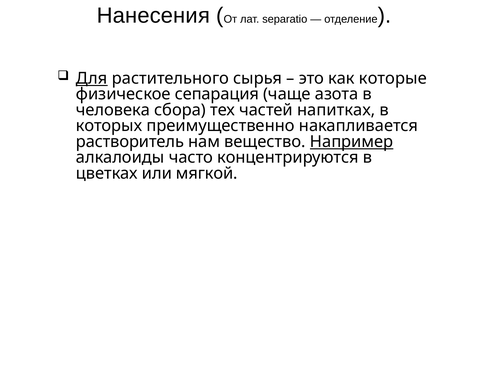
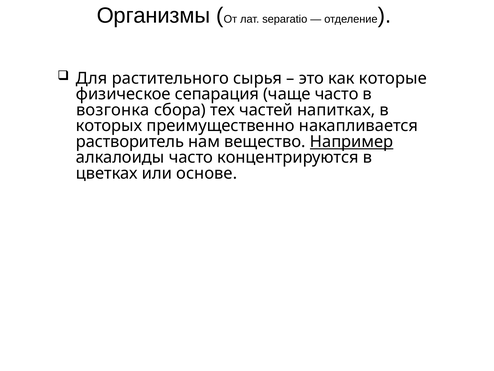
Нанесения: Нанесения -> Организмы (153, 16)
Для underline: present -> none (92, 78)
чаще азота: азота -> часто (337, 94)
человека: человека -> возгонка (113, 110)
мягкой: мягкой -> основе (207, 173)
